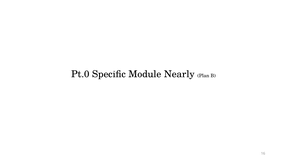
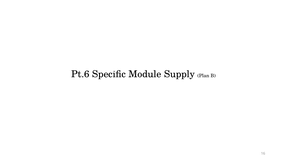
Pt.0: Pt.0 -> Pt.6 (80, 74)
Nearly: Nearly -> Supply (179, 74)
